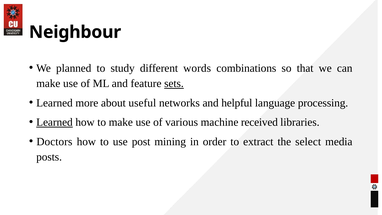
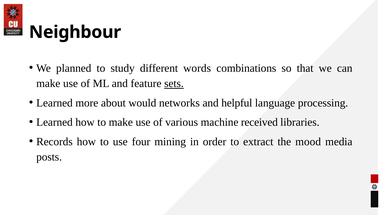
useful: useful -> would (142, 103)
Learned underline: present -> none (54, 122)
Doctors: Doctors -> Records (54, 142)
post: post -> four (141, 142)
select: select -> mood (308, 142)
